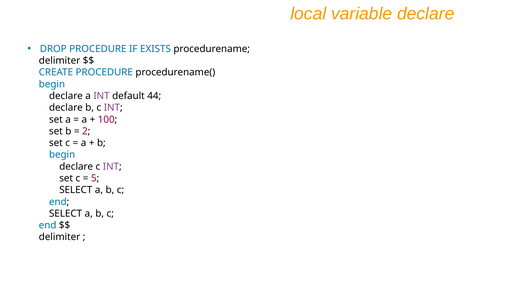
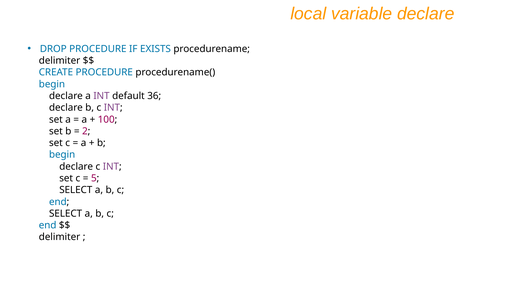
44: 44 -> 36 (154, 96)
